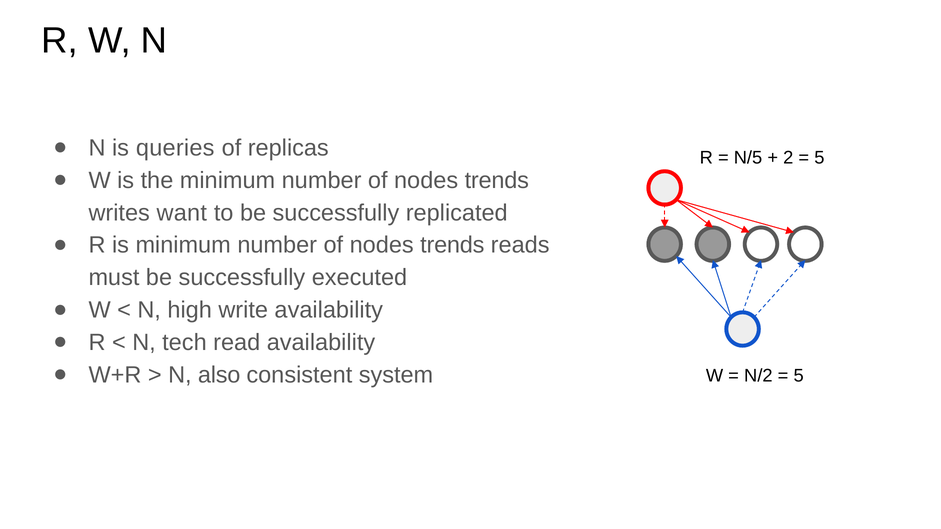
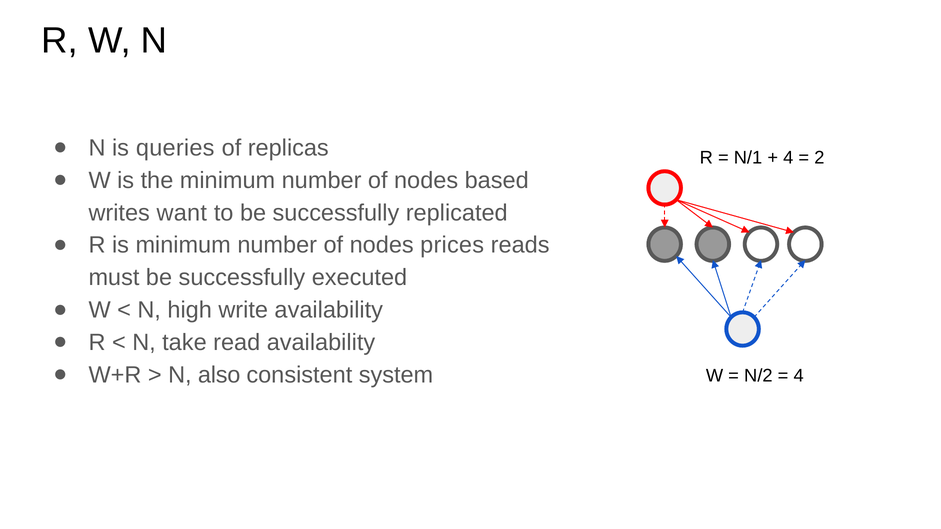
N/5: N/5 -> N/1 (748, 158)
2: 2 -> 4 (788, 158)
5: 5 -> 2 (819, 158)
trends: trends -> based (497, 180)
trends: trends -> prices (452, 245)
tech: tech -> take (184, 343)
5: 5 -> 4 (799, 376)
